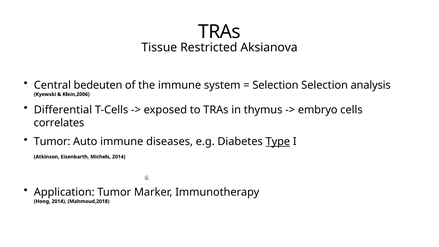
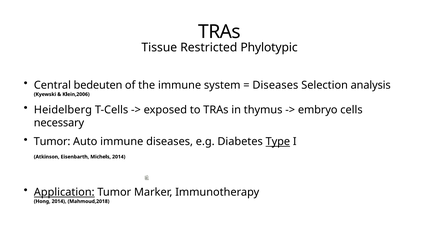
Aksianova: Aksianova -> Phylotypic (269, 47)
Selection: Selection -> Diseases (275, 85)
Differential: Differential -> Heidelberg (63, 110)
correlates: correlates -> necessary (59, 123)
Application underline: none -> present (64, 192)
